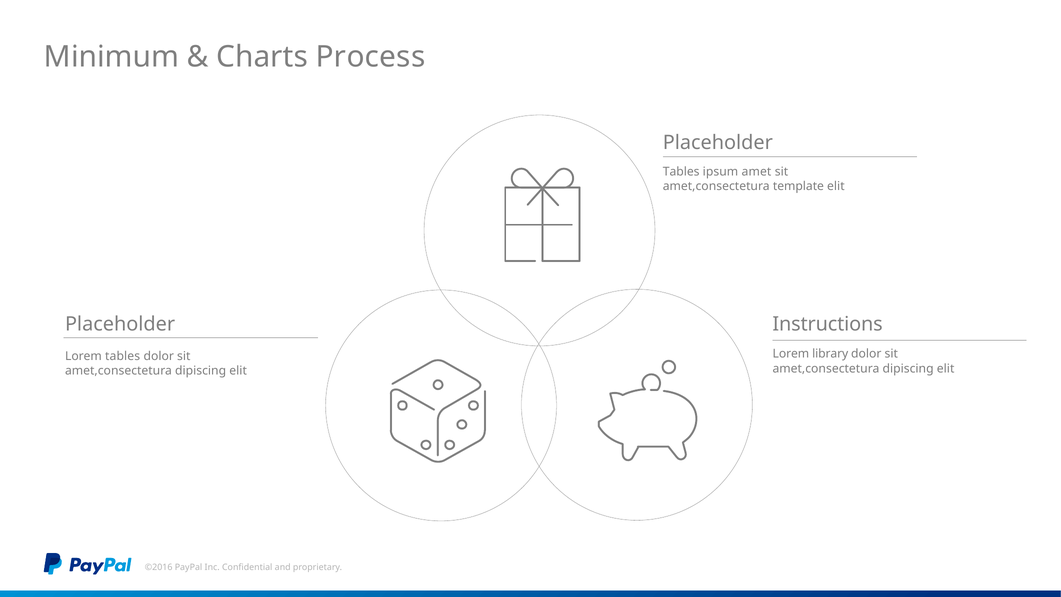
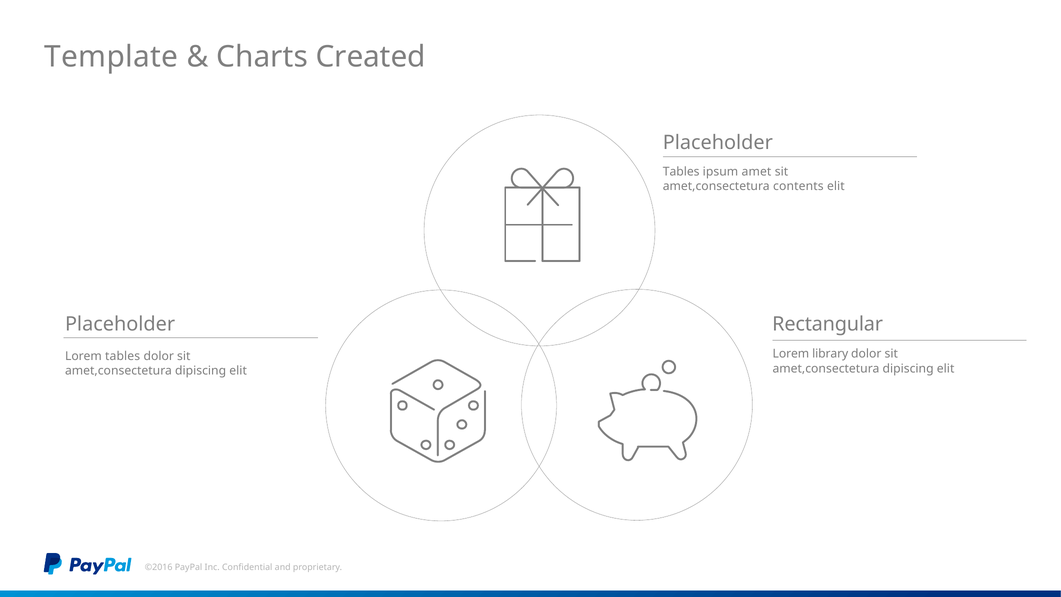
Minimum: Minimum -> Template (111, 57)
Process: Process -> Created (371, 57)
template: template -> contents (798, 186)
Instructions: Instructions -> Rectangular (828, 324)
